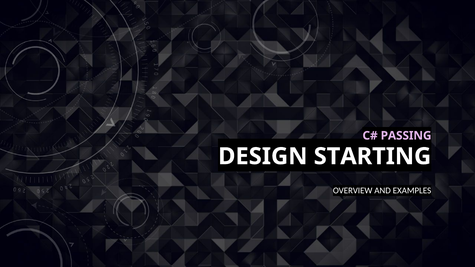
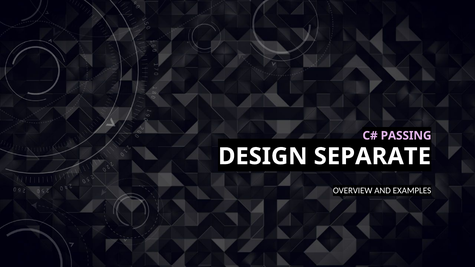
STARTING: STARTING -> SEPARATE (372, 156)
